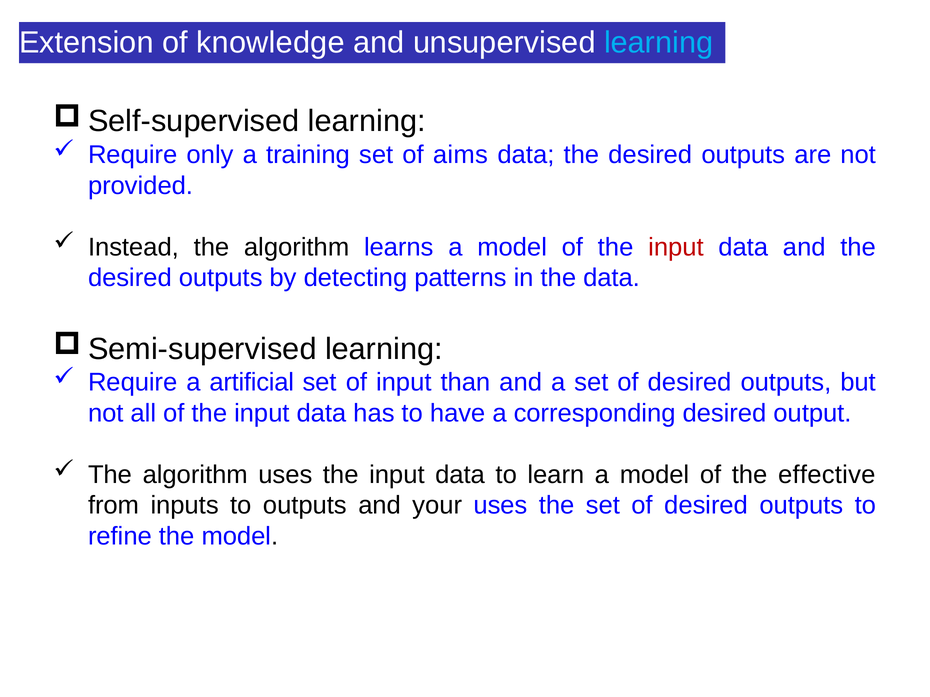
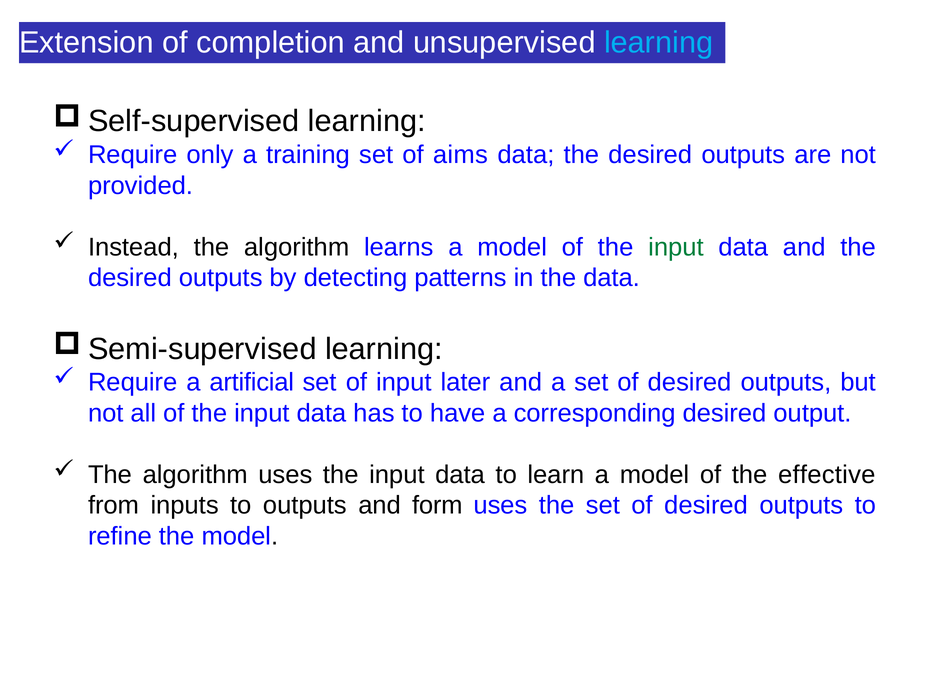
knowledge: knowledge -> completion (271, 43)
input colour: red -> green (676, 247)
than: than -> later (465, 383)
your: your -> form (437, 506)
